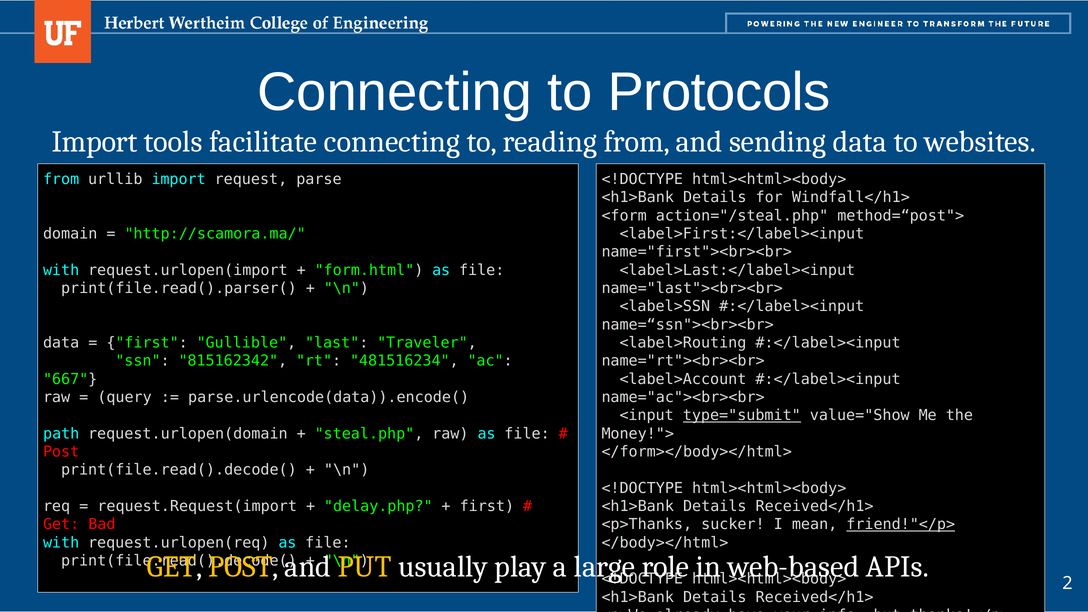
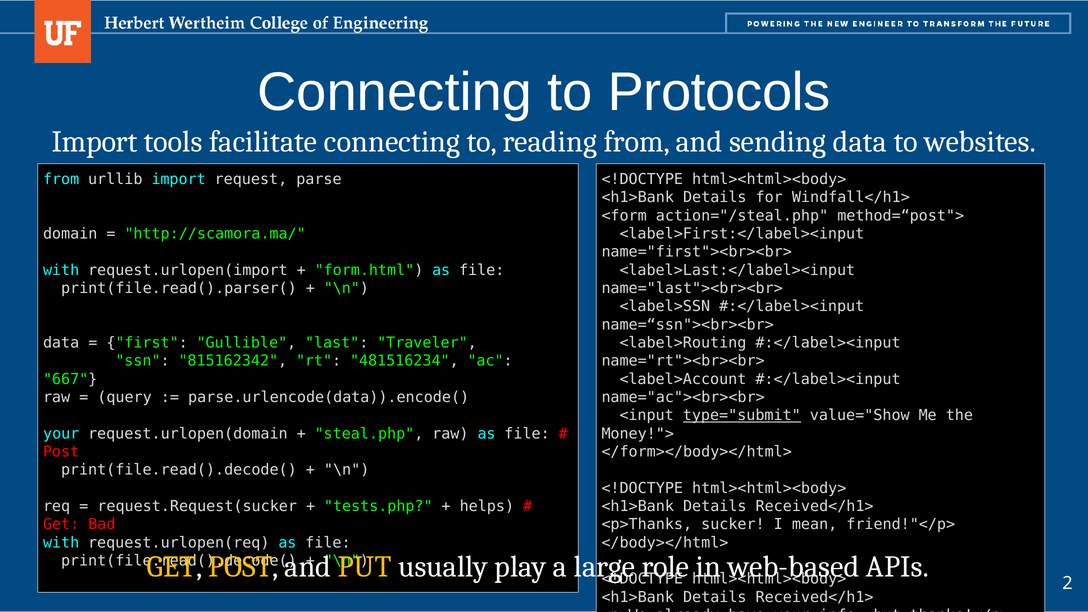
path: path -> your (61, 434)
request.Request(import: request.Request(import -> request.Request(sucker (197, 506)
delay.php: delay.php -> tests.php (378, 506)
first: first -> helps (487, 506)
friend!"</p> underline: present -> none (901, 524)
